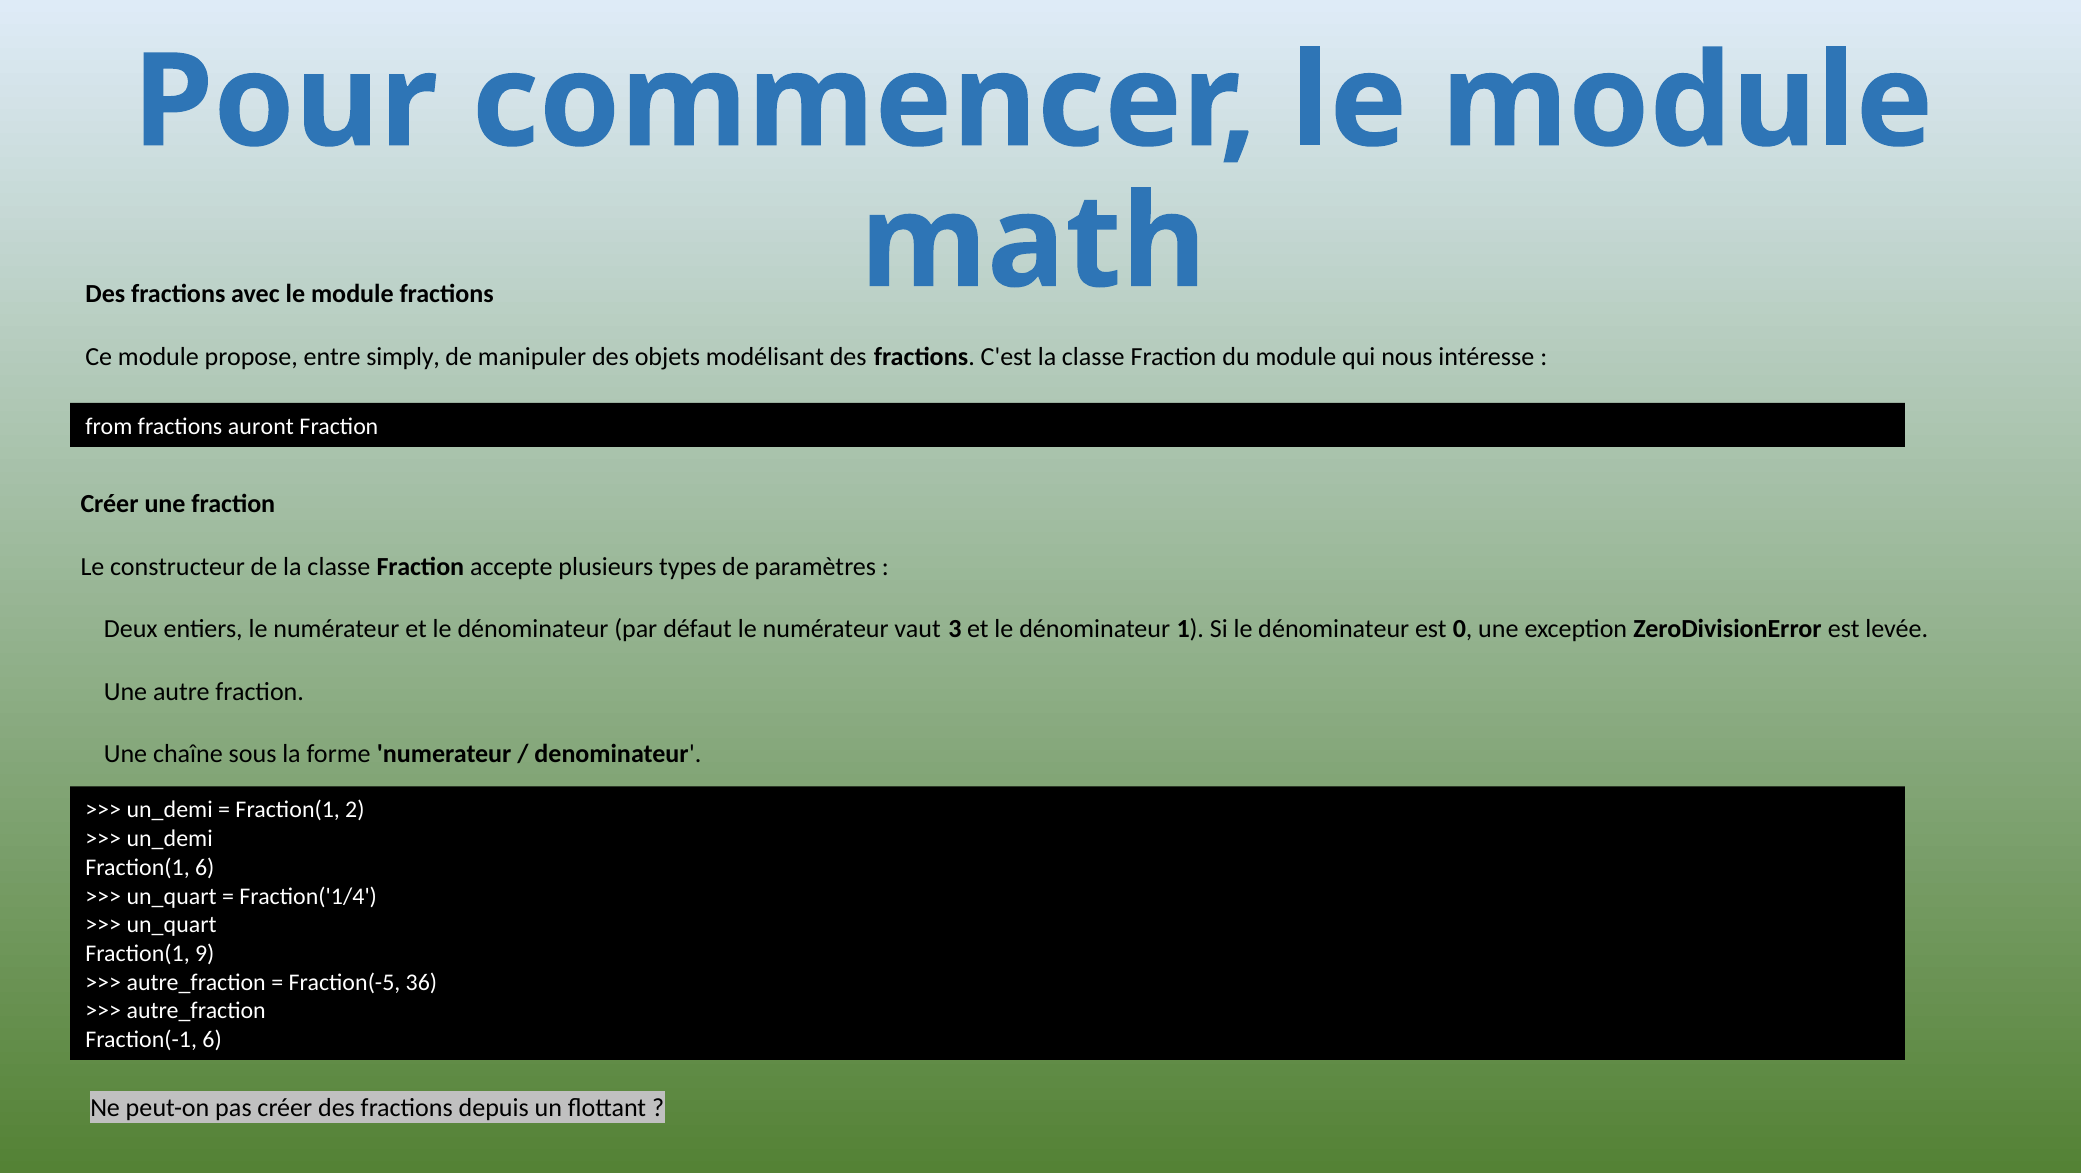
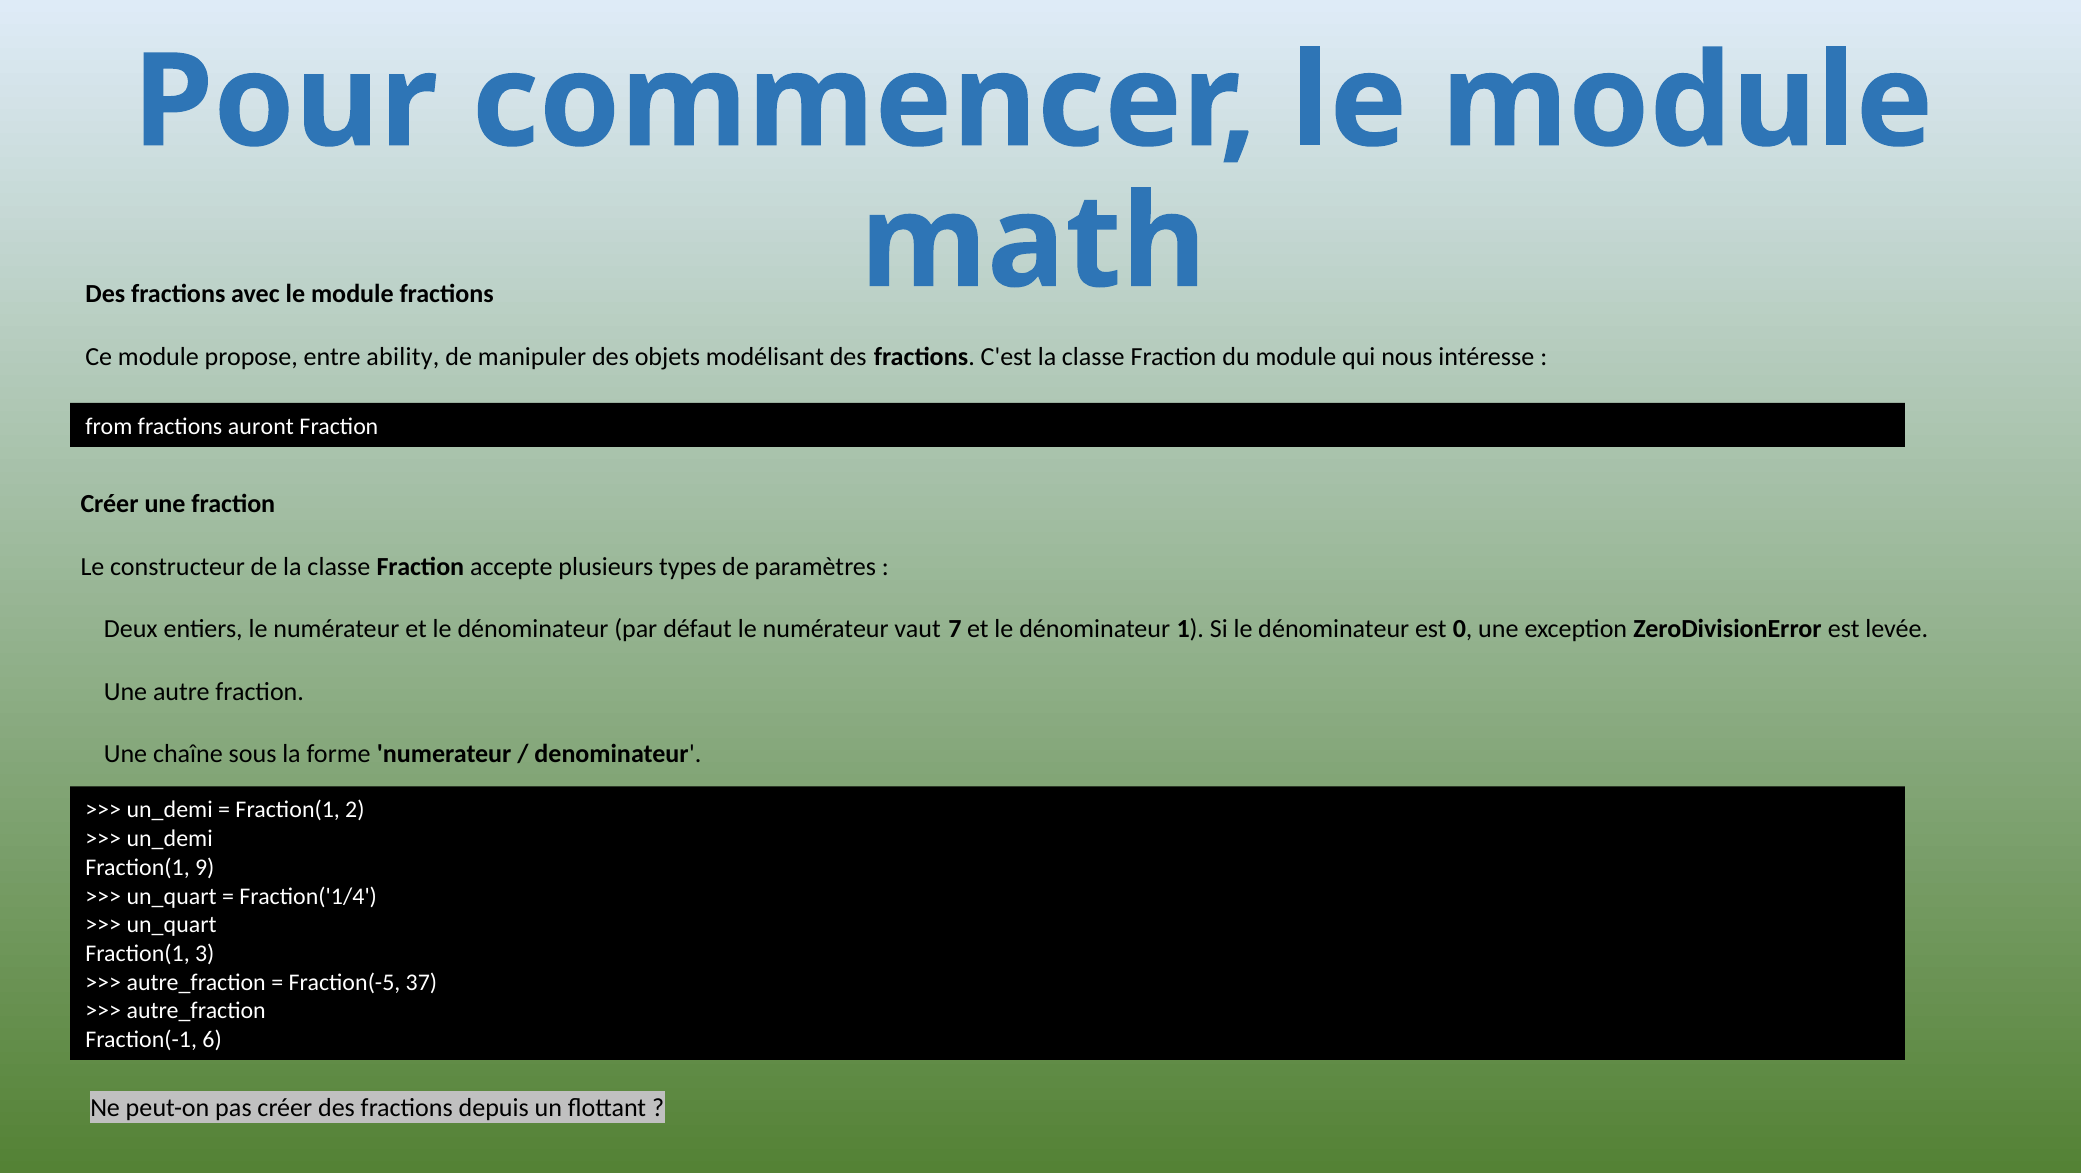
simply: simply -> ability (403, 357)
3: 3 -> 7 (955, 629)
Fraction(1 6: 6 -> 9 (205, 868)
9: 9 -> 3 (205, 954)
36: 36 -> 37 (421, 983)
